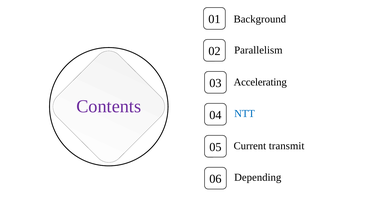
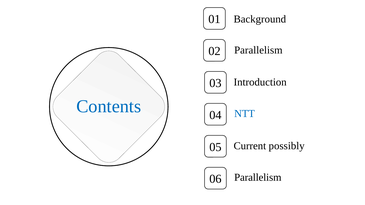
Accelerating: Accelerating -> Introduction (260, 82)
Contents colour: purple -> blue (109, 106)
transmit: transmit -> possibly (287, 146)
06 Depending: Depending -> Parallelism (258, 178)
